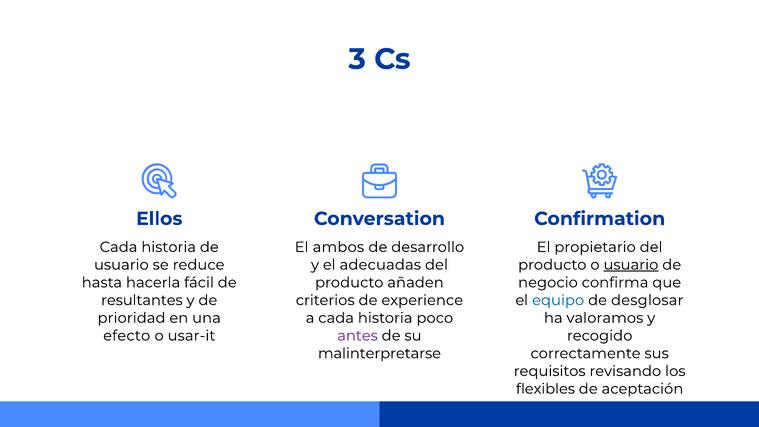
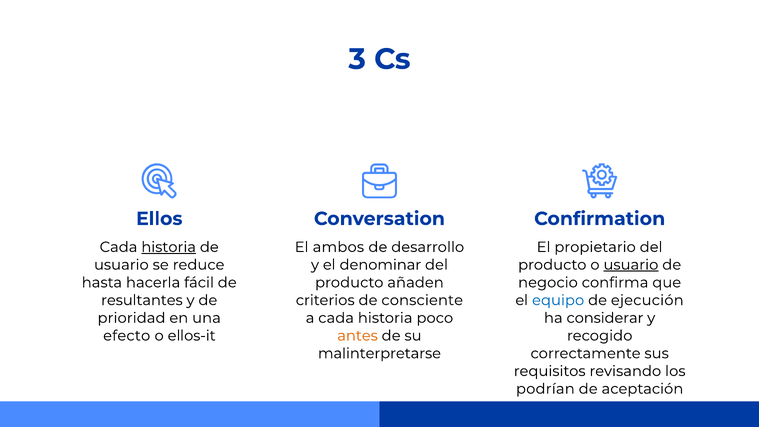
historia underline: none -> present (169, 247)
adecuadas: adecuadas -> denominar (380, 265)
experience: experience -> consciente (422, 300)
desglosar: desglosar -> ejecución (647, 300)
valoramos: valoramos -> considerar (605, 318)
usar-it: usar-it -> ellos-it (192, 336)
antes colour: purple -> orange (358, 336)
flexibles: flexibles -> podrían (545, 389)
